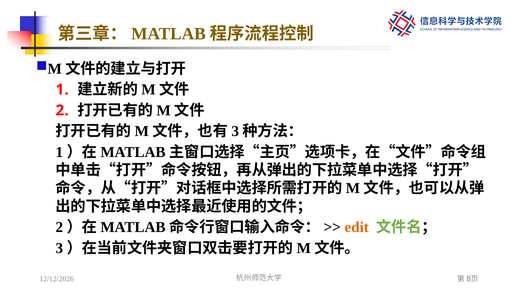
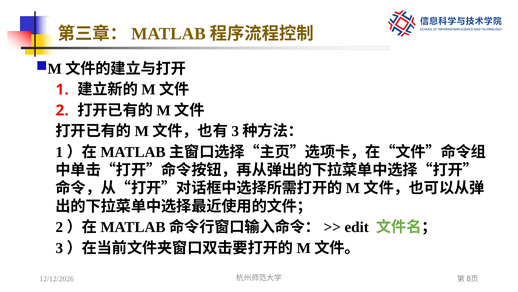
edit colour: orange -> black (357, 227)
